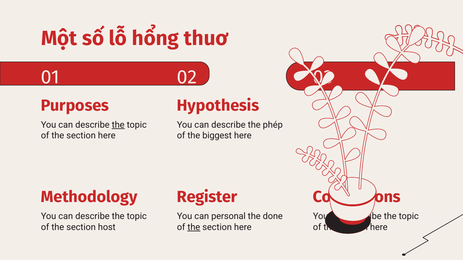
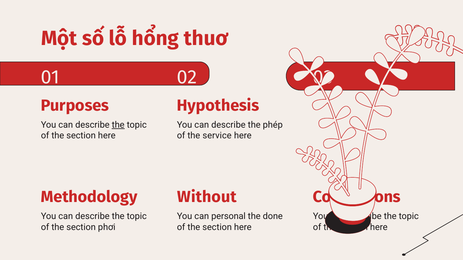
biggest: biggest -> service (217, 136)
Register: Register -> Without (207, 197)
host: host -> phơi (107, 227)
the underline: present -> none (194, 227)
